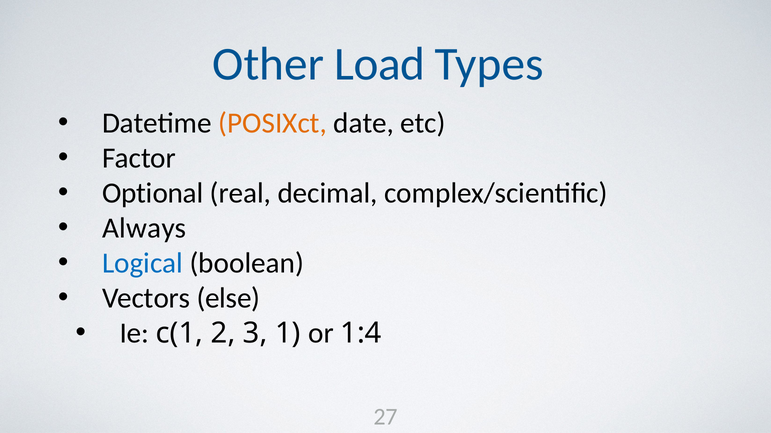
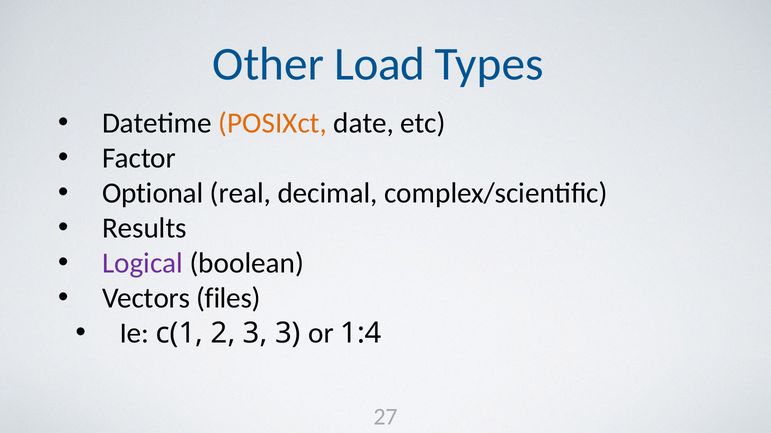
Always: Always -> Results (144, 229)
Logical colour: blue -> purple (143, 264)
else: else -> files (228, 299)
3 1: 1 -> 3 (288, 334)
